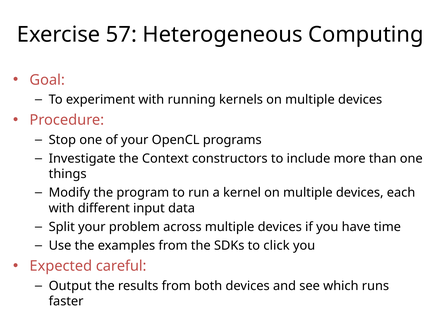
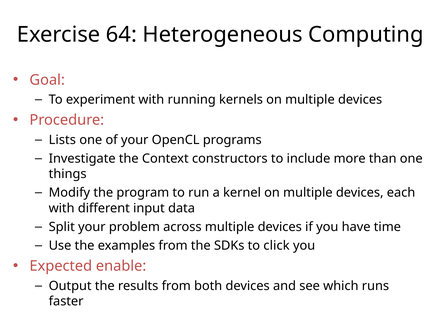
57: 57 -> 64 (121, 35)
Stop: Stop -> Lists (62, 140)
careful: careful -> enable (121, 266)
